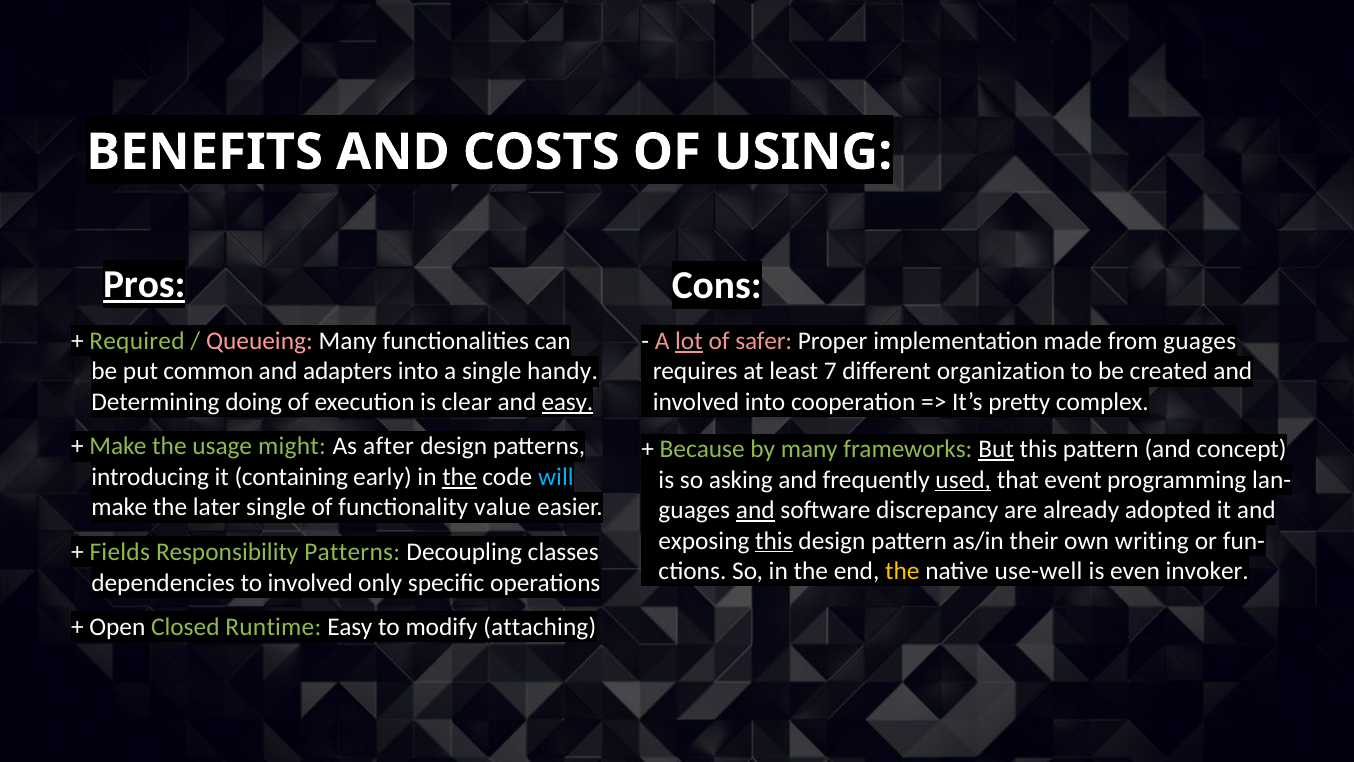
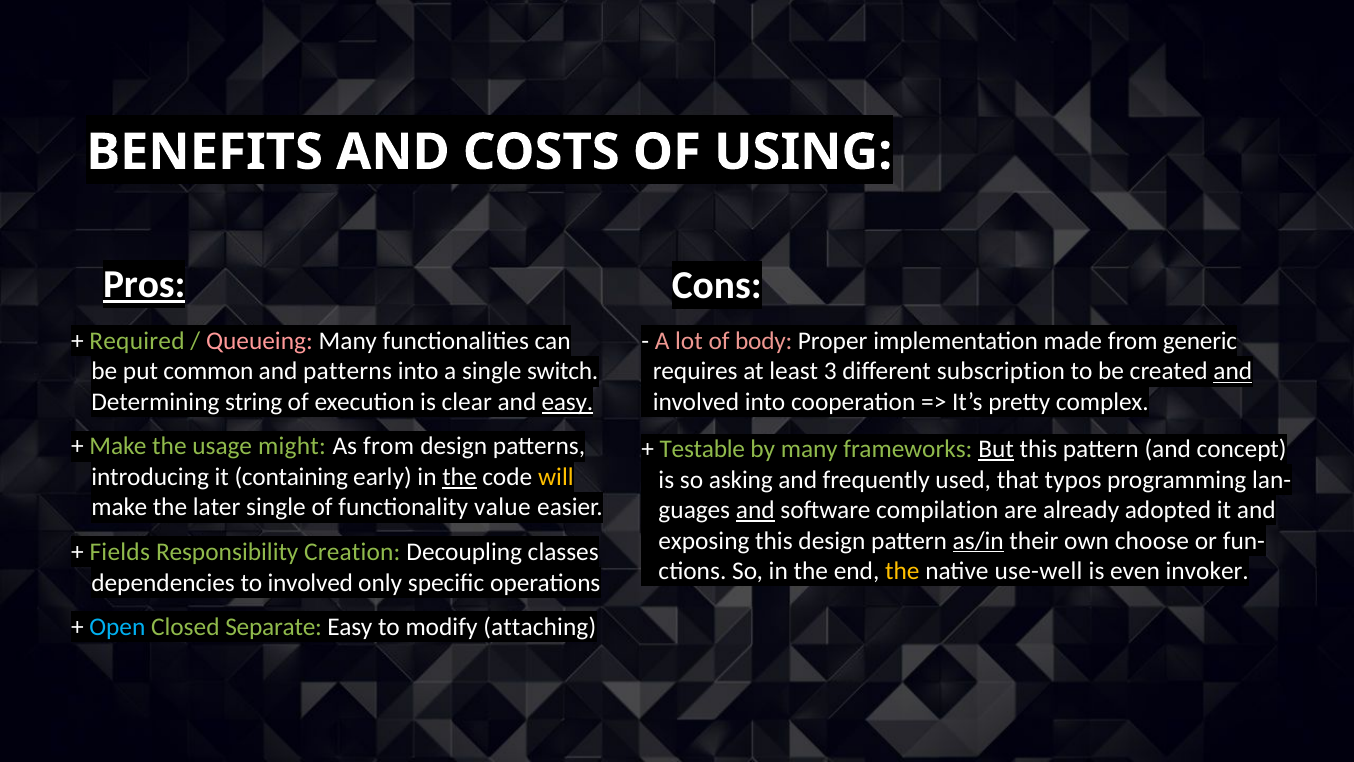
lot underline: present -> none (689, 341)
safer: safer -> body (764, 341)
from guages: guages -> generic (1200, 341)
and adapters: adapters -> patterns (348, 371)
handy: handy -> switch (563, 371)
7: 7 -> 3 (830, 371)
organization: organization -> subscription (1001, 371)
and underline: none -> present (1233, 371)
doing: doing -> string (254, 402)
As after: after -> from (389, 446)
Because: Because -> Testable (702, 449)
will colour: light blue -> yellow (556, 477)
used underline: present -> none (963, 479)
event: event -> typos (1073, 479)
discrepancy: discrepancy -> compilation (937, 510)
this underline: present -> none (774, 540)
as/in underline: none -> present (978, 540)
writing: writing -> choose (1152, 540)
Responsibility Patterns: Patterns -> Creation (352, 552)
Open colour: white -> light blue (117, 627)
Runtime: Runtime -> Separate (274, 627)
